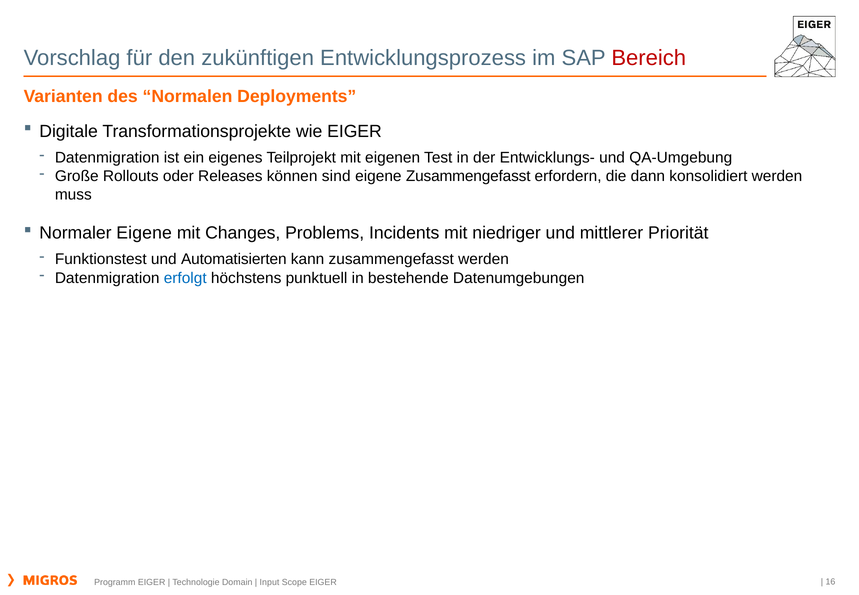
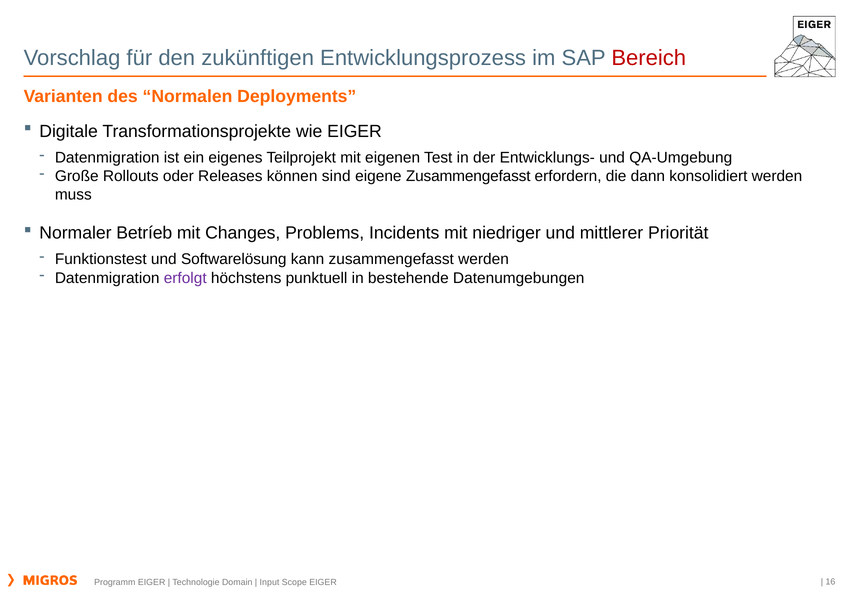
Normaler Eigene: Eigene -> Betríeb (144, 233)
Automatisierten: Automatisierten -> Softwarelösung (234, 259)
erfolgt colour: blue -> purple (185, 278)
